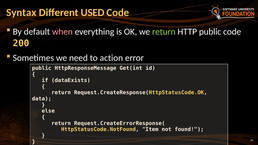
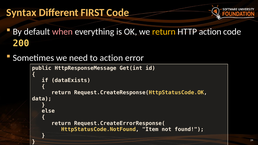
USED: USED -> FIRST (93, 13)
return colour: light green -> yellow (164, 32)
HTTP public: public -> action (210, 32)
